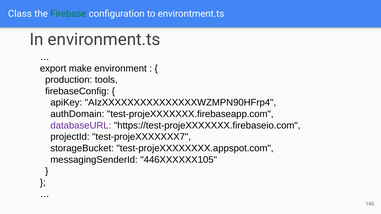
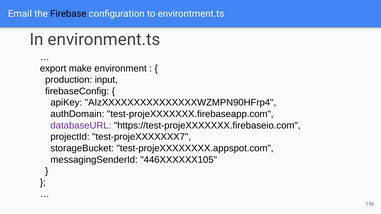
Class: Class -> Email (20, 14)
Firebase colour: green -> black (68, 14)
tools: tools -> input (106, 80)
